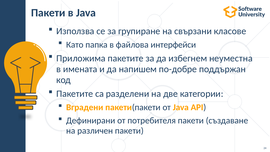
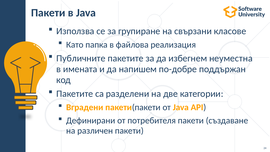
интерфейси: интерфейси -> реализация (173, 45)
Приложима: Приложима -> Публичните (81, 58)
